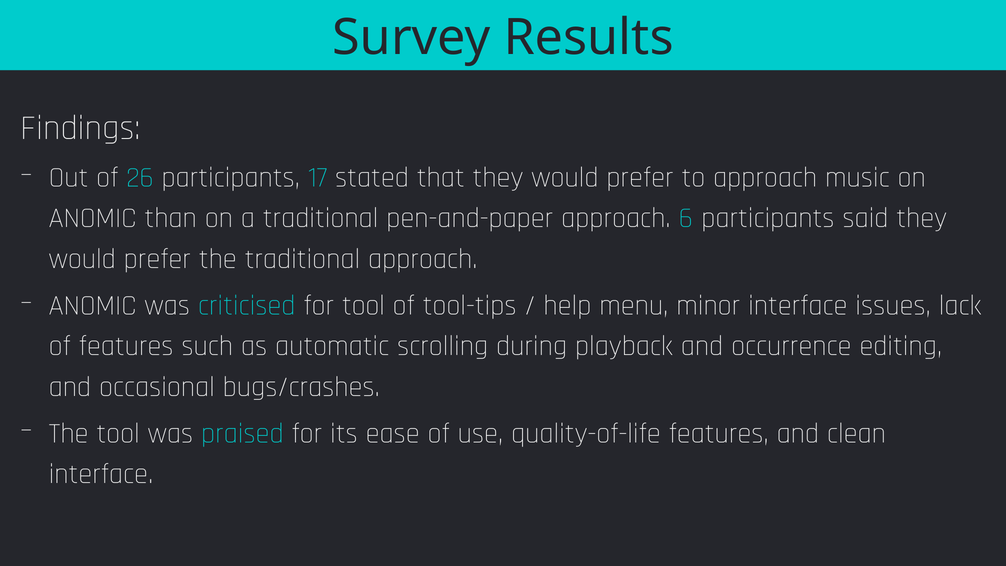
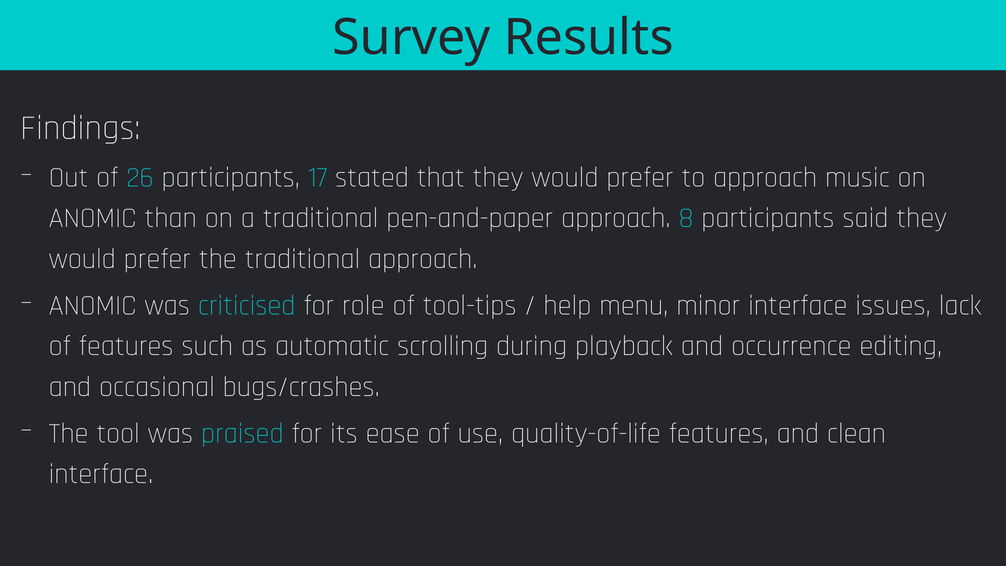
6: 6 -> 8 (686, 218)
for tool: tool -> role (363, 305)
